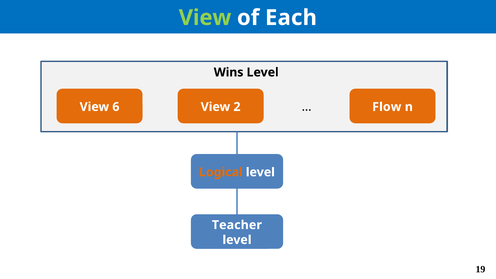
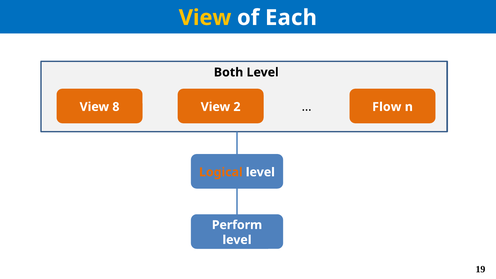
View colour: light green -> yellow (205, 18)
Wins: Wins -> Both (229, 72)
6: 6 -> 8 (116, 107)
Teacher: Teacher -> Perform (237, 225)
